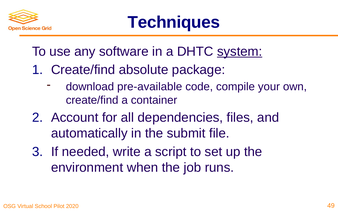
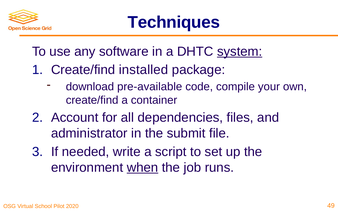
absolute: absolute -> installed (143, 70)
automatically: automatically -> administrator (89, 133)
when underline: none -> present (143, 168)
